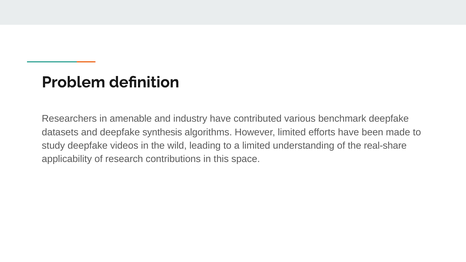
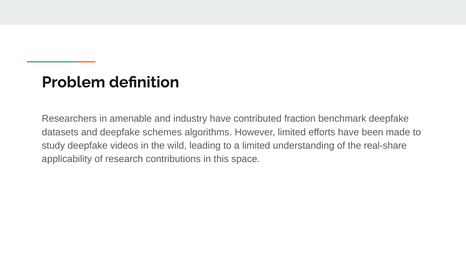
various: various -> fraction (300, 119)
synthesis: synthesis -> schemes (162, 132)
